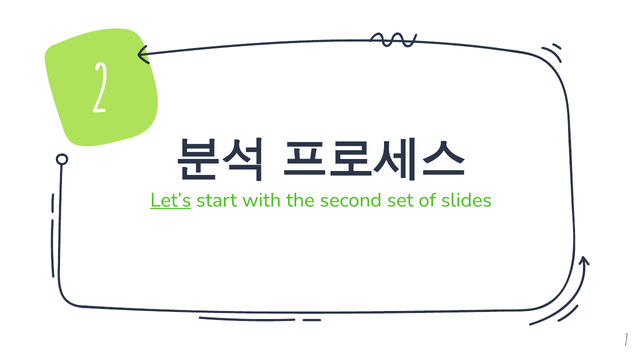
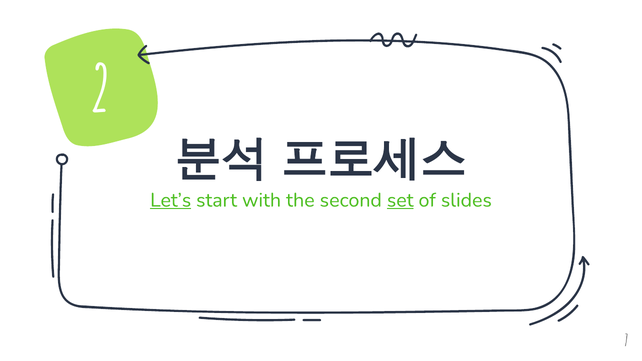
set underline: none -> present (400, 200)
